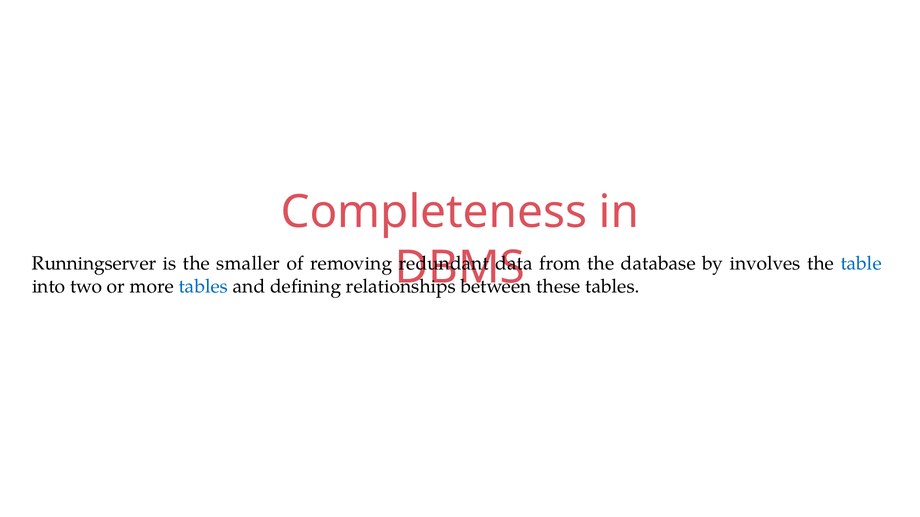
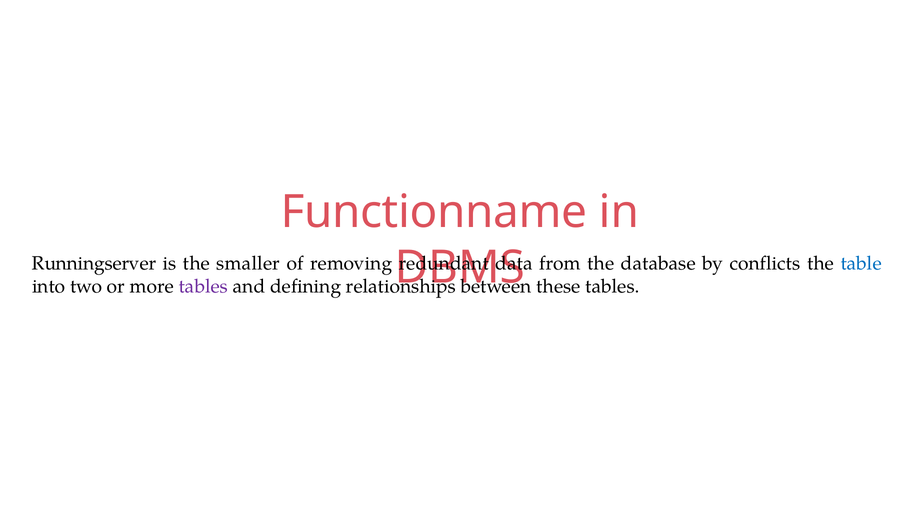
Completeness: Completeness -> Functionname (434, 212)
involves: involves -> conflicts (765, 263)
tables colour: blue -> purple (203, 286)
